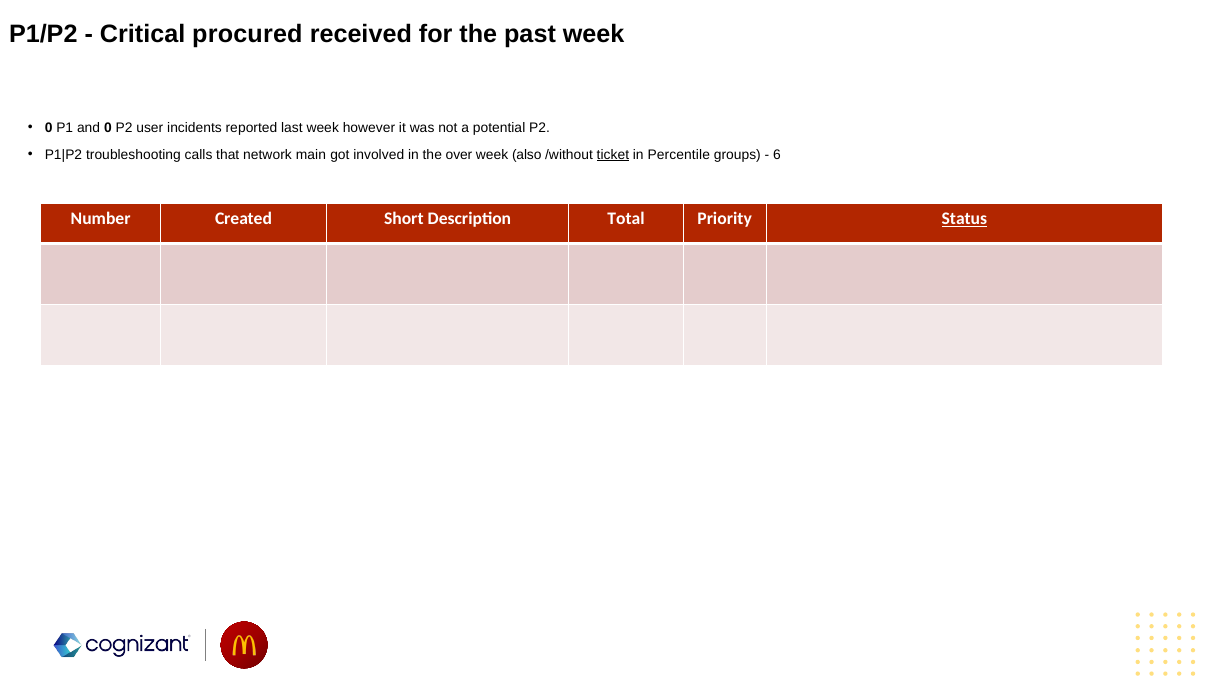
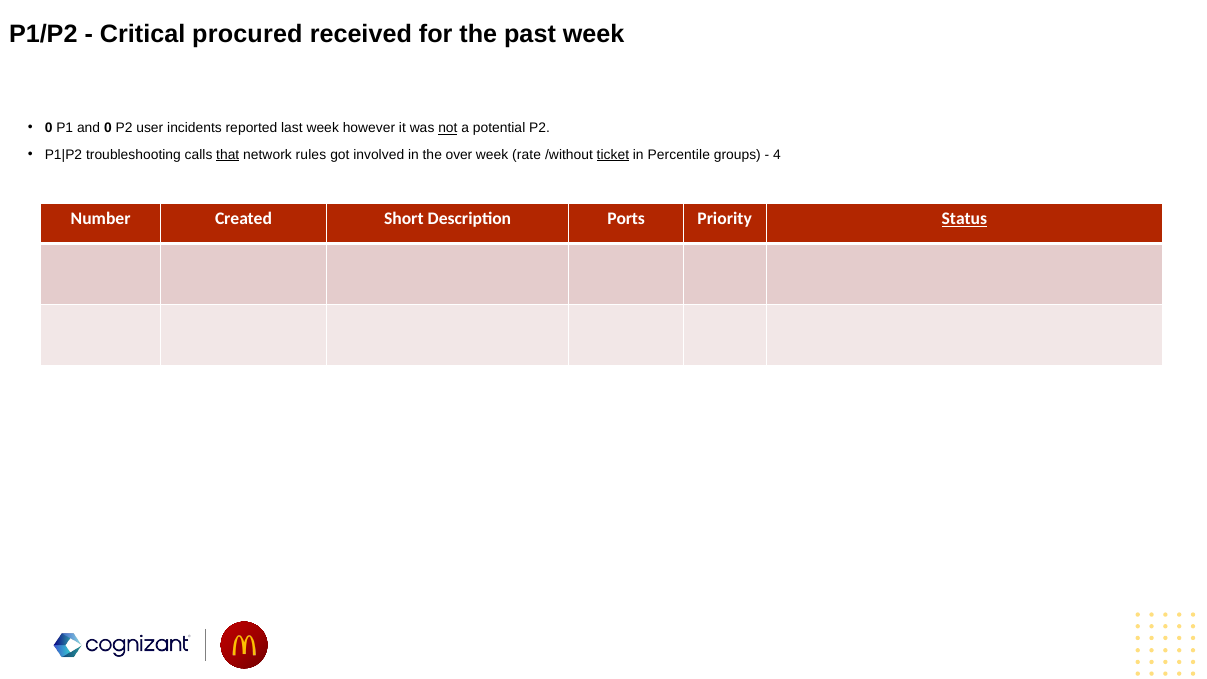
not underline: none -> present (448, 128)
that underline: none -> present (228, 155)
main: main -> rules (311, 155)
also: also -> rate (527, 155)
6: 6 -> 4 (777, 155)
Total: Total -> Ports (626, 219)
